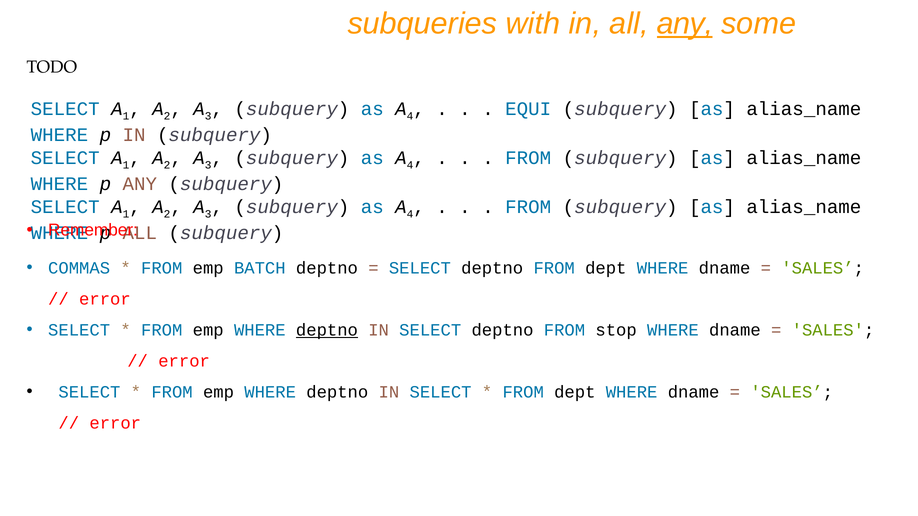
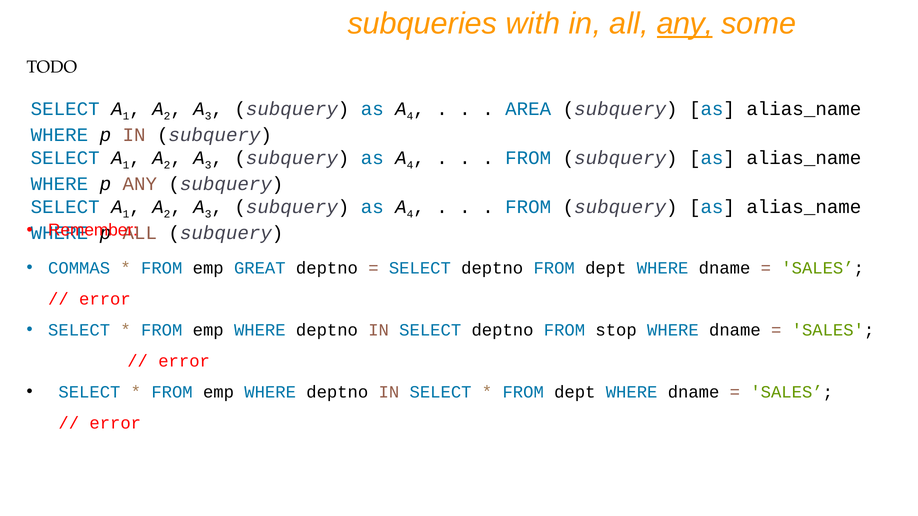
EQUI: EQUI -> AREA (528, 109)
BATCH: BATCH -> GREAT (260, 268)
deptno underline: present -> none (327, 330)
